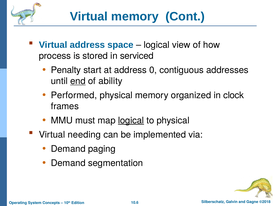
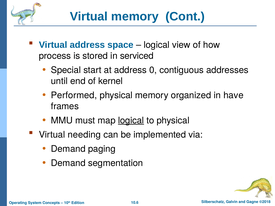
Penalty: Penalty -> Special (66, 70)
end underline: present -> none (78, 81)
ability: ability -> kernel (111, 81)
clock: clock -> have (233, 95)
